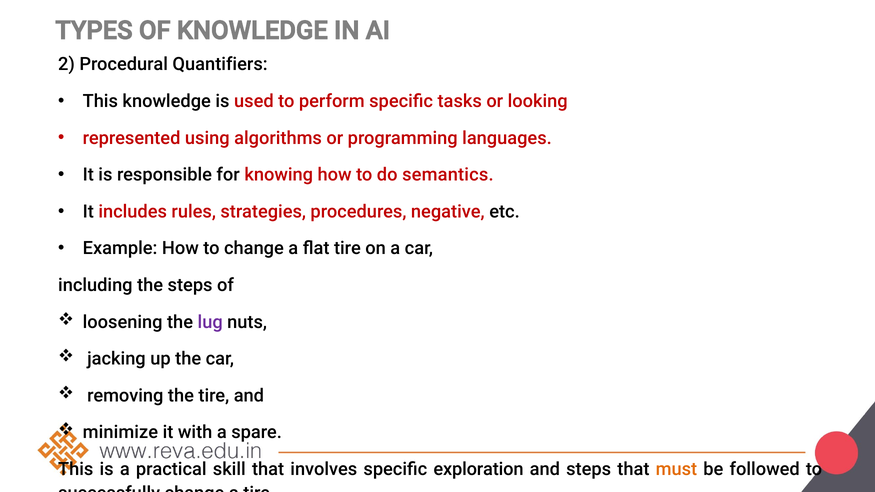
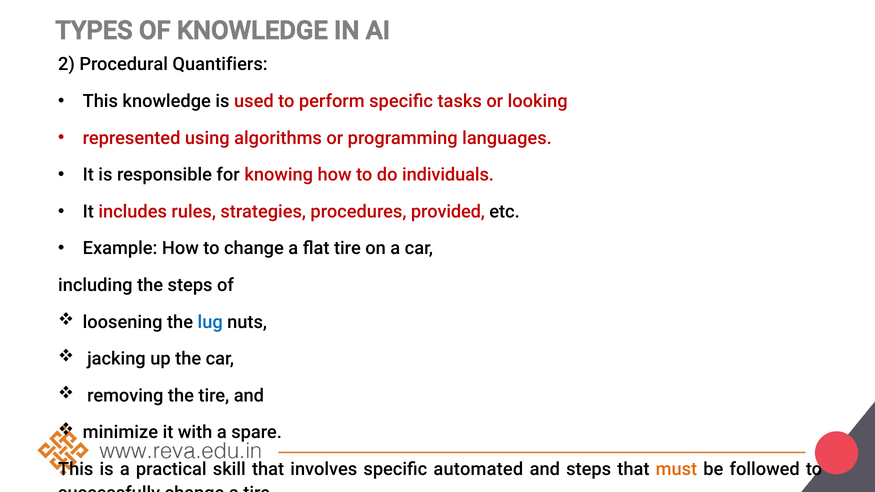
semantics: semantics -> individuals (448, 175)
negative: negative -> provided (448, 212)
lug colour: purple -> blue (210, 322)
exploration: exploration -> automated (478, 469)
